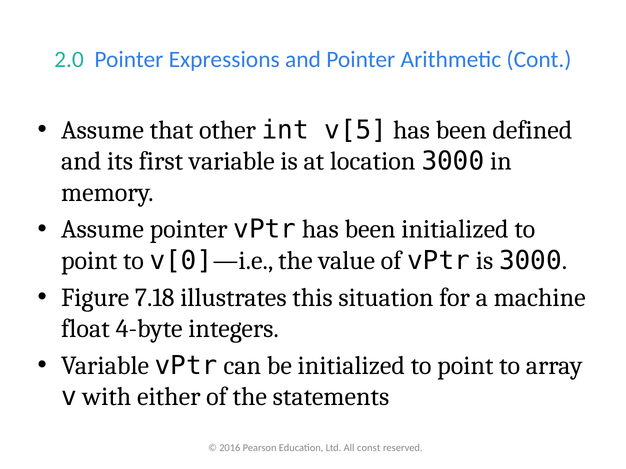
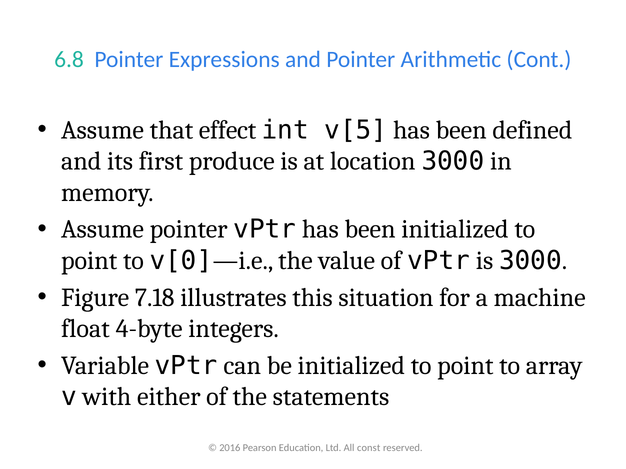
2.0: 2.0 -> 6.8 (69, 60)
other: other -> effect (228, 130)
first variable: variable -> produce (232, 161)
